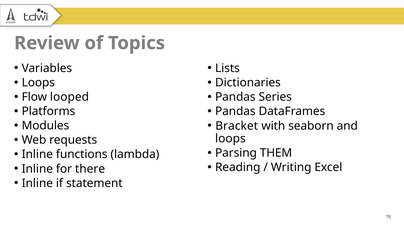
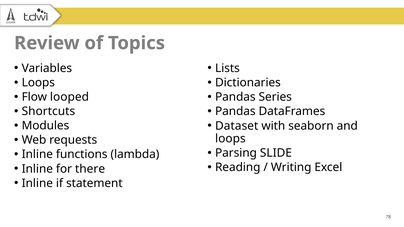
Platforms: Platforms -> Shortcuts (48, 111)
Bracket: Bracket -> Dataset (237, 126)
THEM: THEM -> SLIDE (276, 153)
